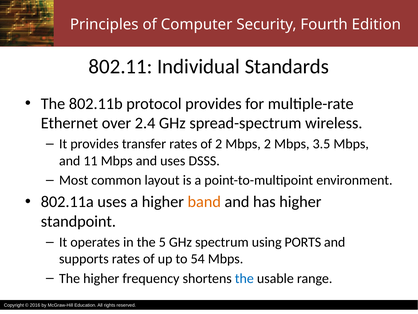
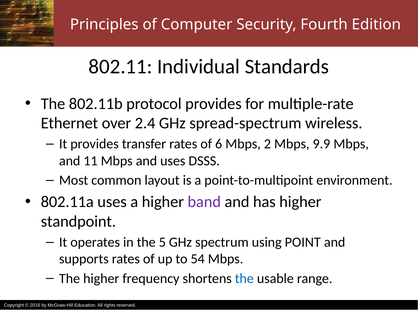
of 2: 2 -> 6 (219, 144)
3.5: 3.5 -> 9.9 (321, 144)
band colour: orange -> purple (204, 202)
PORTS: PORTS -> POINT (303, 242)
